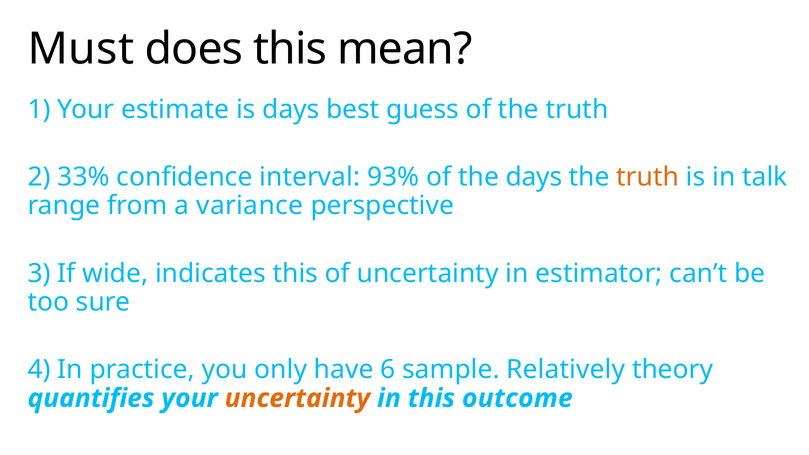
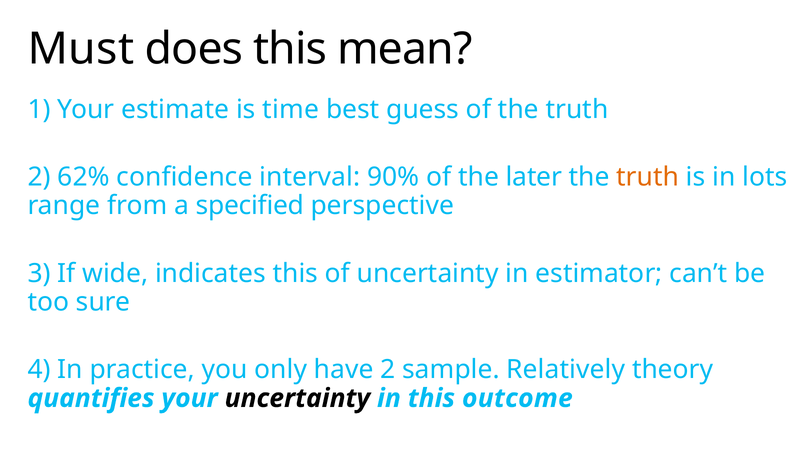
is days: days -> time (291, 109)
33%: 33% -> 62% (84, 177)
93%: 93% -> 90% (393, 177)
the days: days -> later (534, 177)
talk: talk -> lots (765, 177)
variance: variance -> specified (250, 206)
have 6: 6 -> 2 (388, 370)
uncertainty colour: orange -> black (297, 398)
